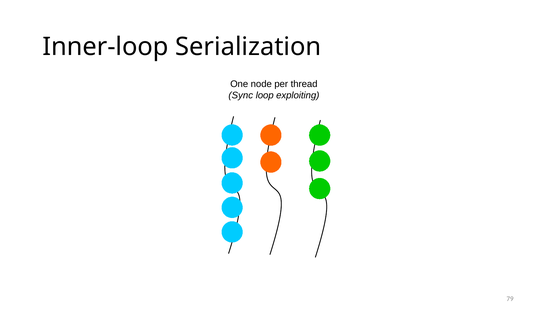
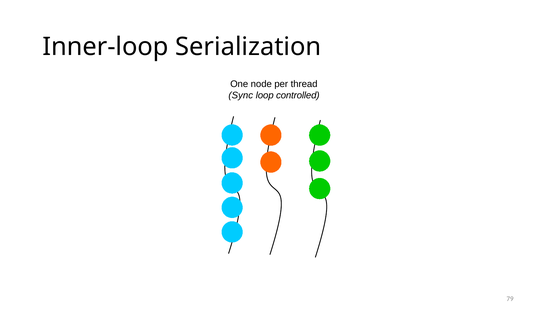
exploiting: exploiting -> controlled (298, 95)
